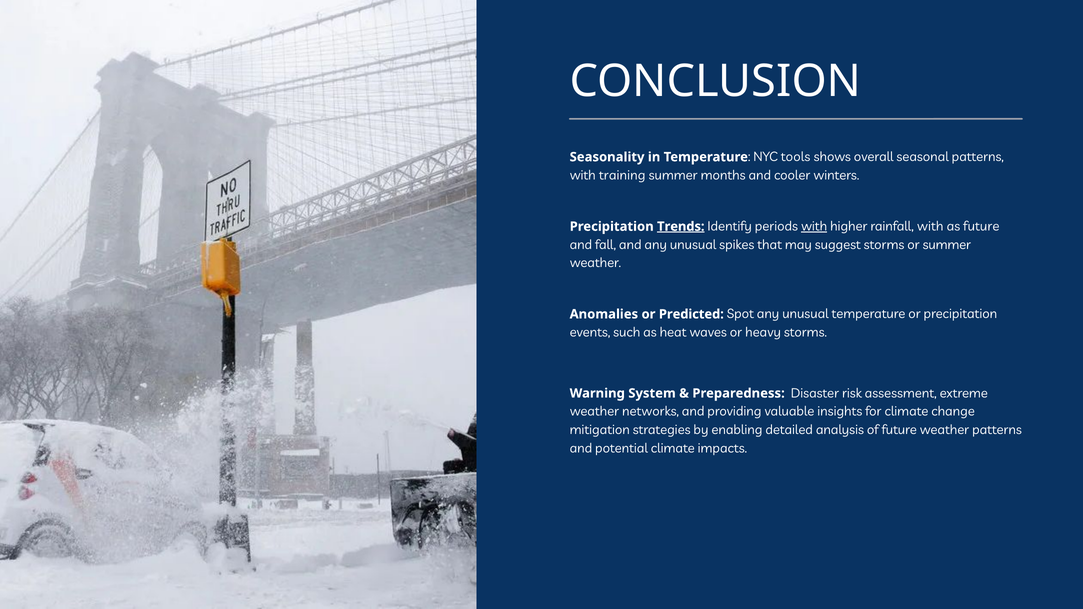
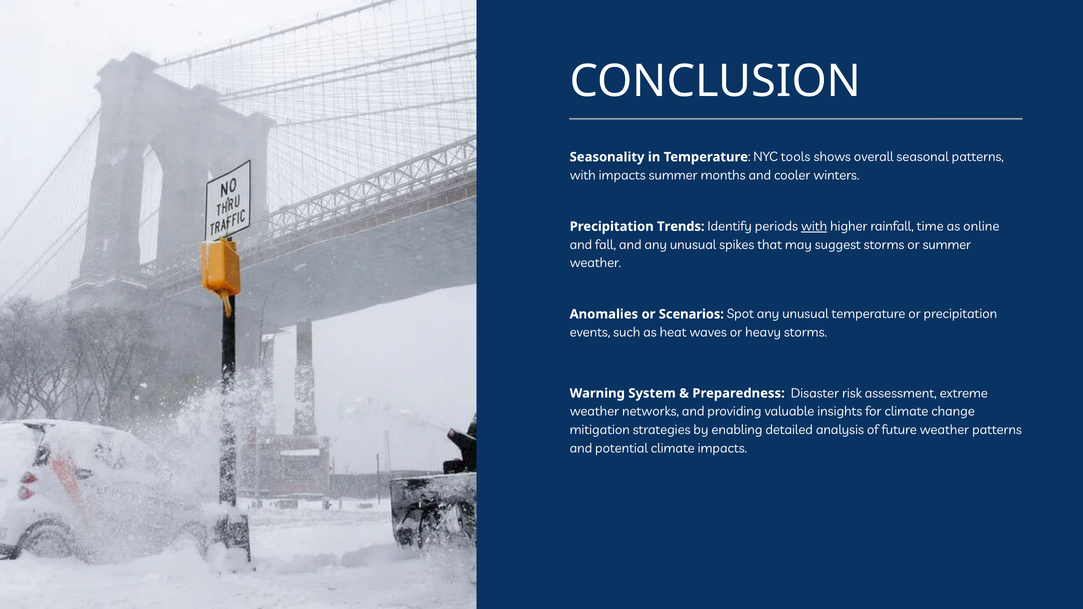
with training: training -> impacts (622, 175)
Trends underline: present -> none (681, 227)
rainfall with: with -> time (930, 227)
as future: future -> online (981, 227)
Predicted: Predicted -> Scenarios (691, 314)
